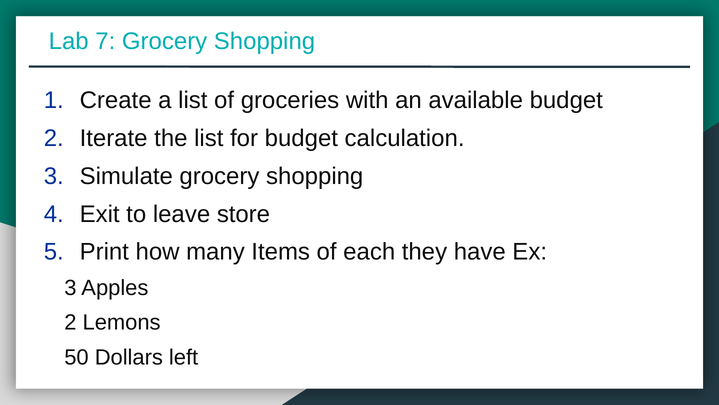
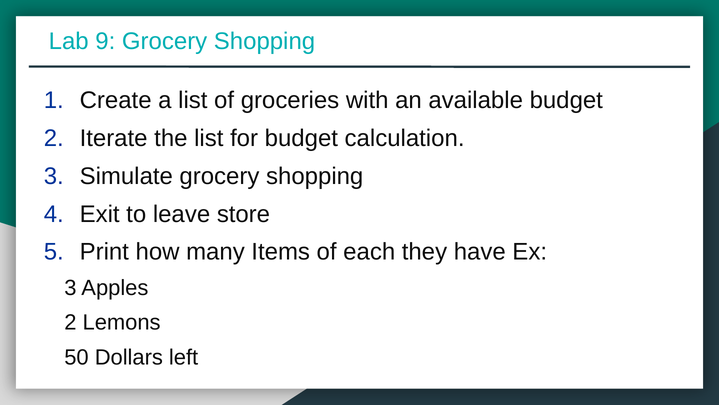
7: 7 -> 9 (105, 41)
